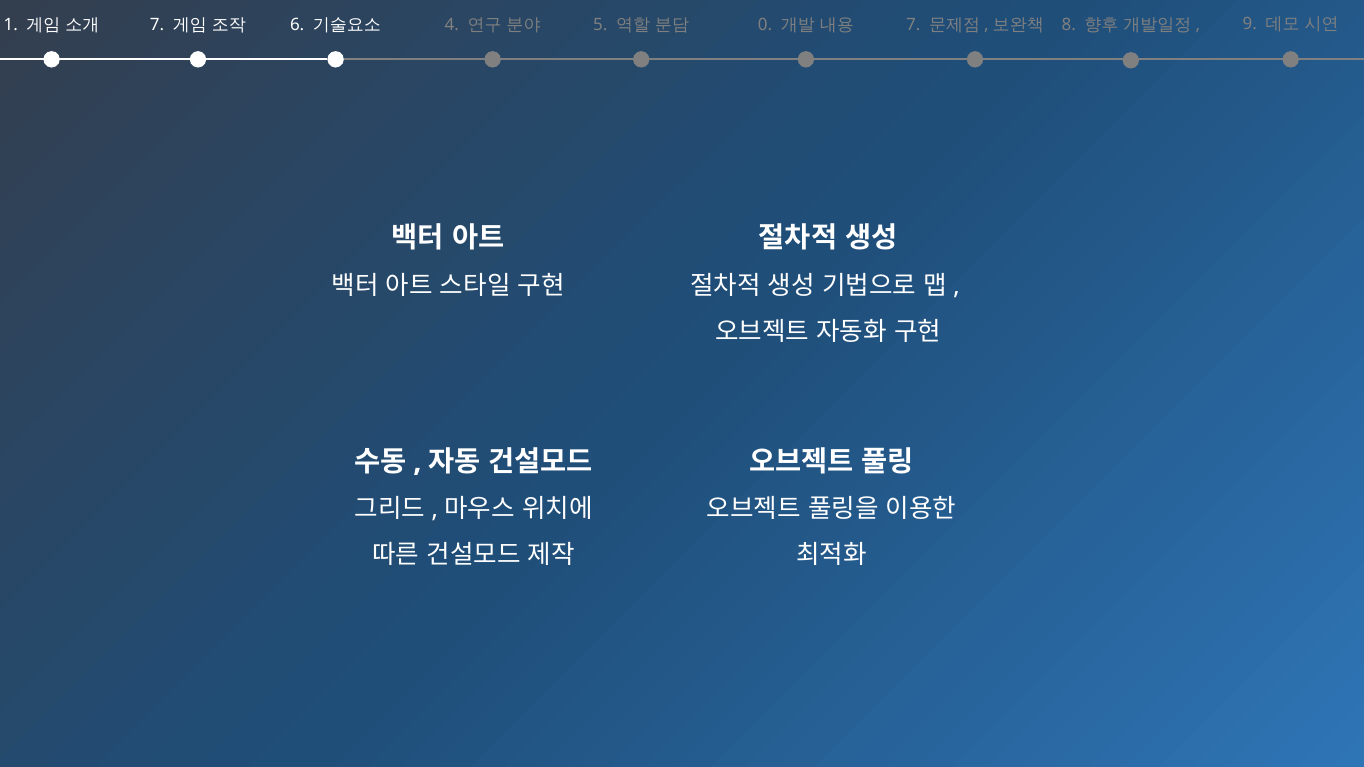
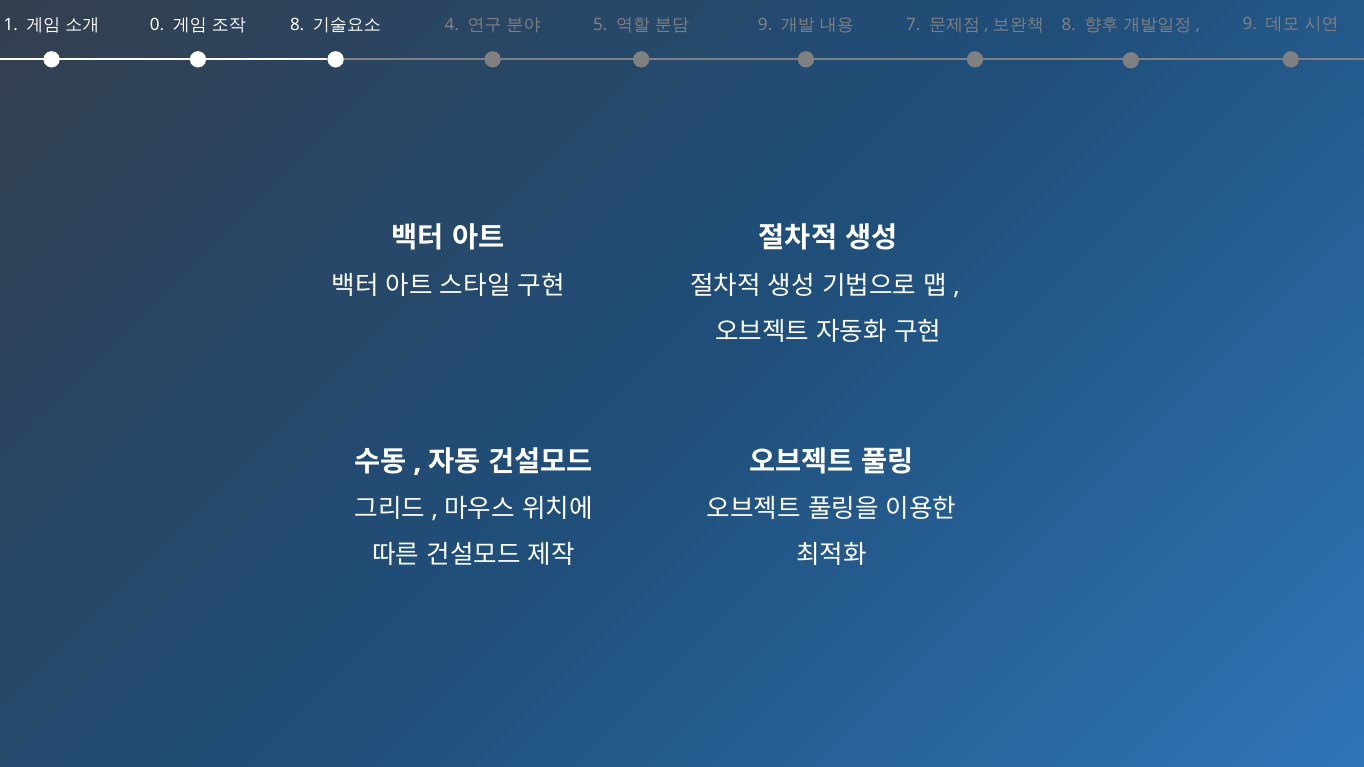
7: 7 -> 0 (157, 25)
6: 6 -> 8 (297, 25)
0: 0 -> 9 (765, 25)
